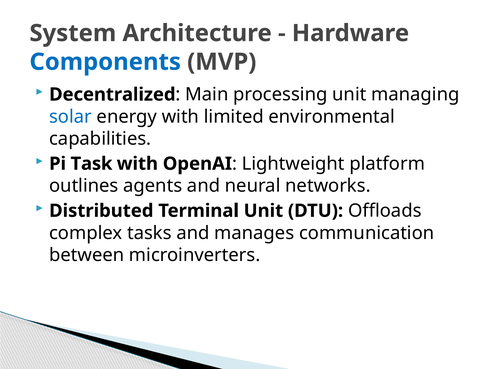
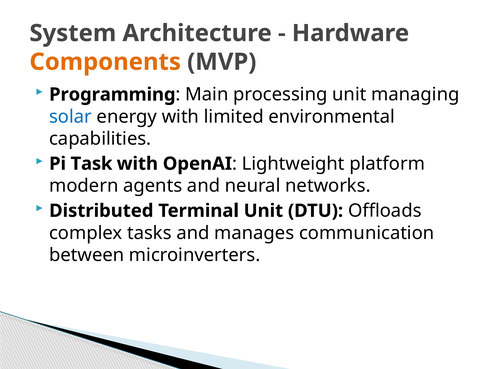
Components colour: blue -> orange (105, 62)
Decentralized: Decentralized -> Programming (112, 94)
outlines: outlines -> modern (84, 186)
